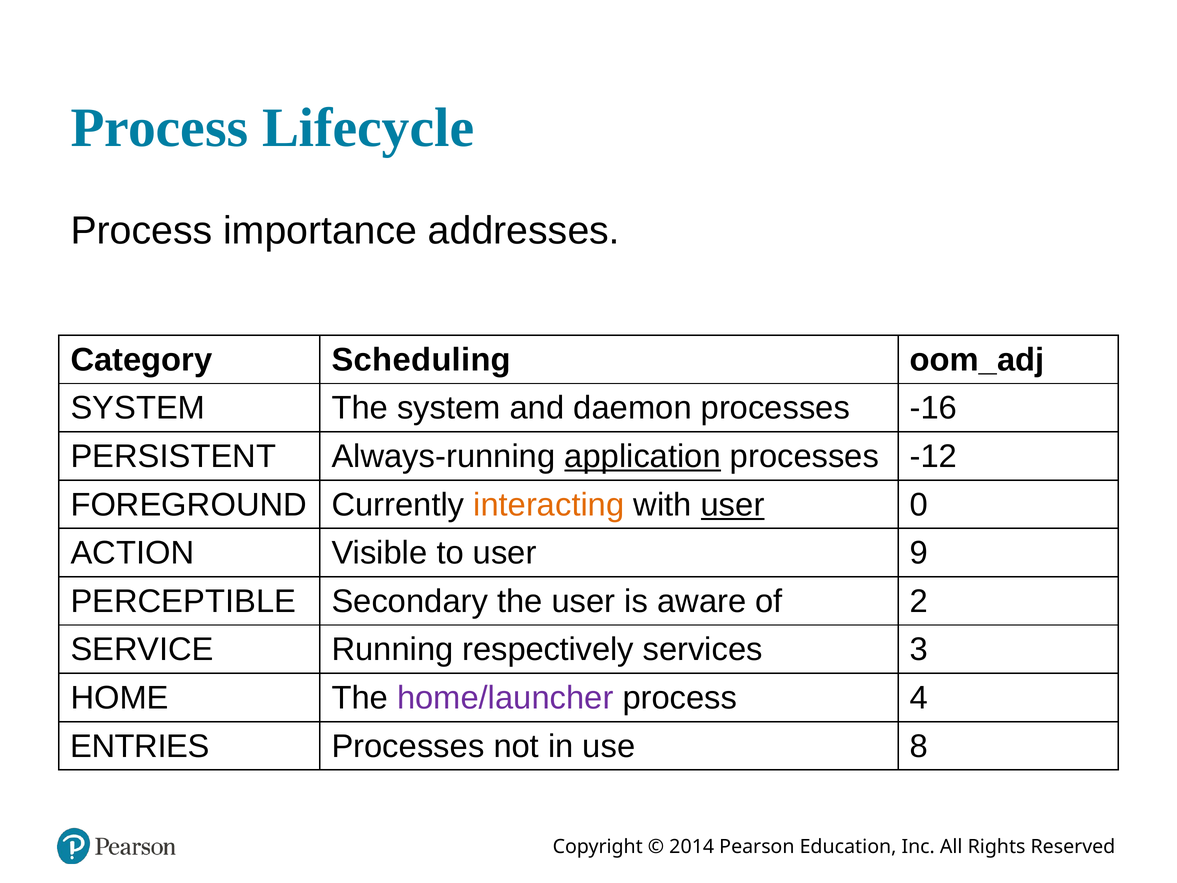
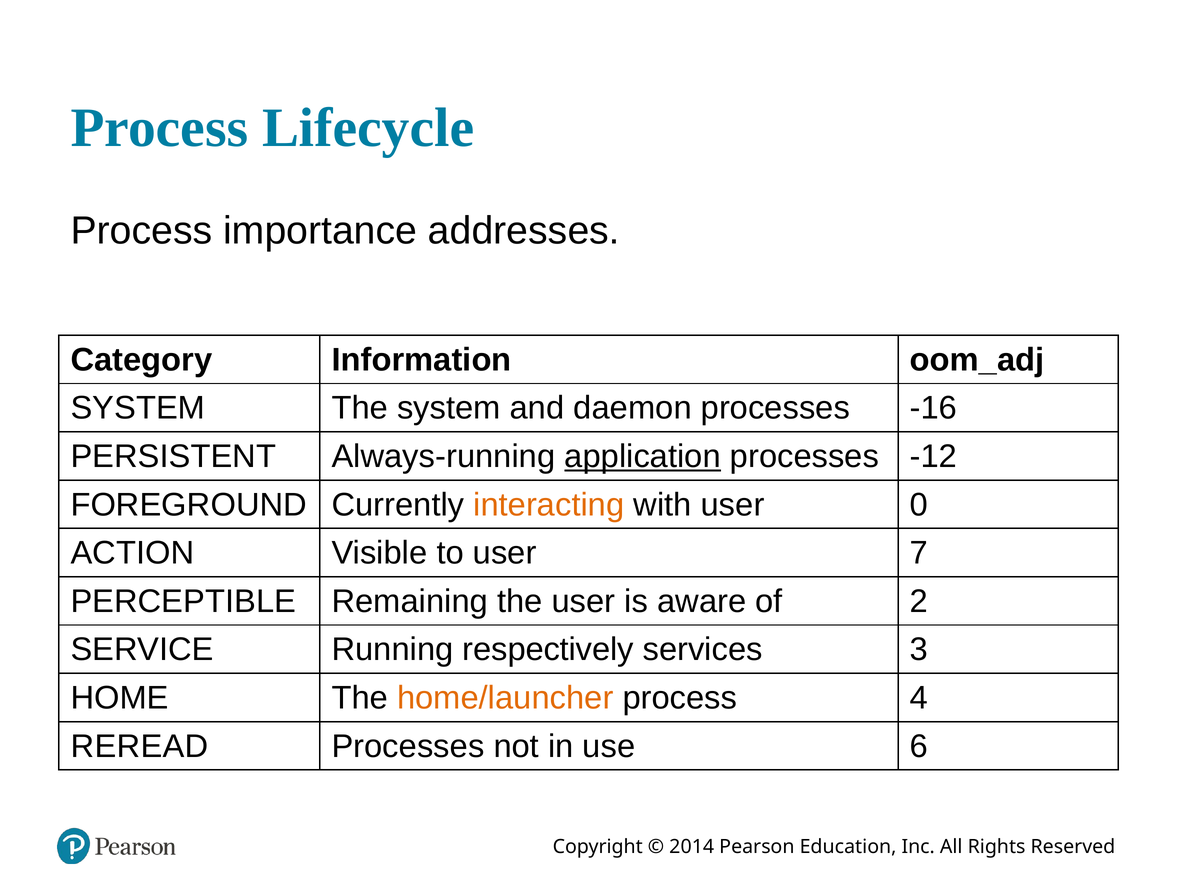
Scheduling: Scheduling -> Information (422, 360)
user underline: present -> none (733, 505)
9: 9 -> 7 (919, 553)
Secondary: Secondary -> Remaining (410, 601)
home/launcher colour: purple -> orange (505, 698)
ENTRIES: ENTRIES -> REREAD (140, 746)
8: 8 -> 6 (919, 746)
